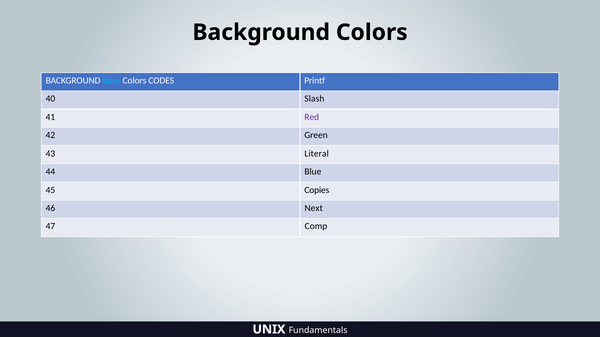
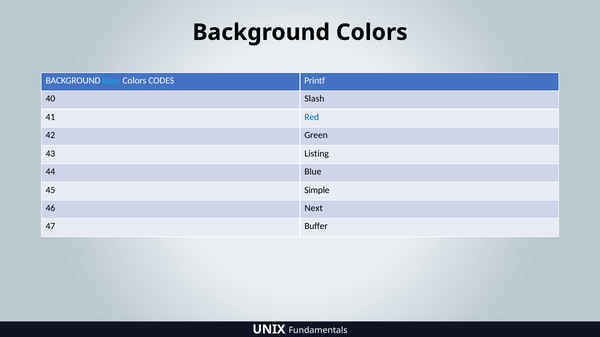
Red colour: purple -> blue (312, 117)
Literal: Literal -> Listing (317, 154)
Copies: Copies -> Simple (317, 190)
Comp: Comp -> Buffer (316, 227)
